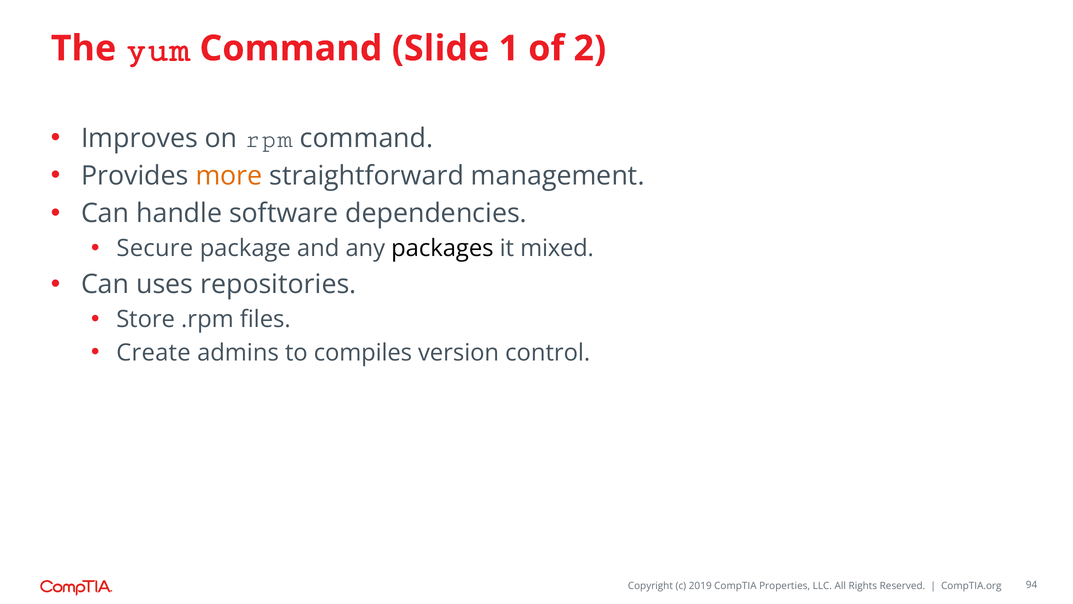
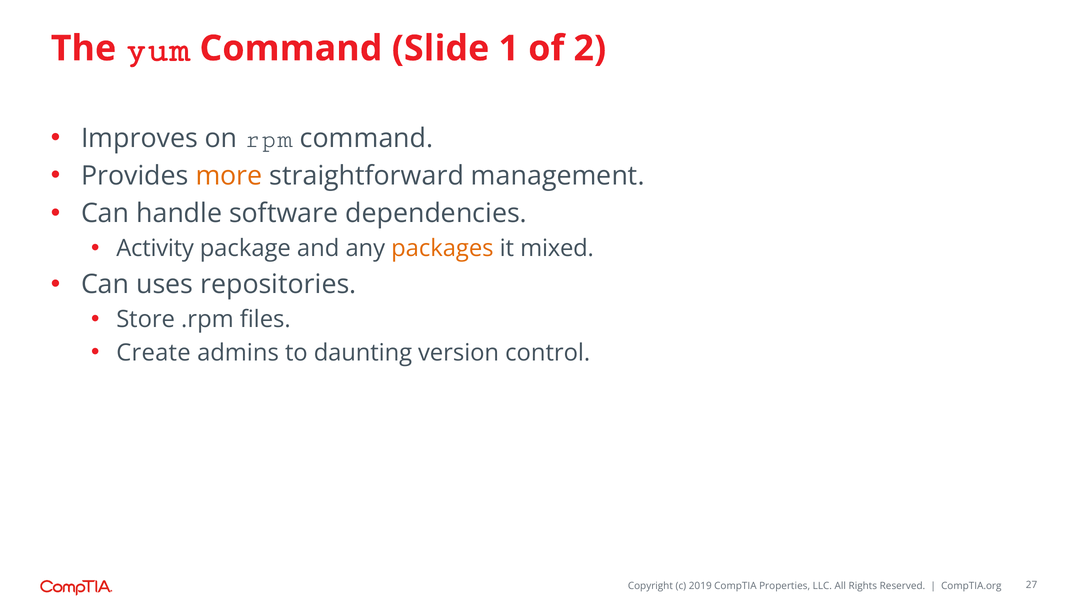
Secure: Secure -> Activity (155, 248)
packages colour: black -> orange (442, 248)
compiles: compiles -> daunting (363, 353)
94: 94 -> 27 (1032, 585)
